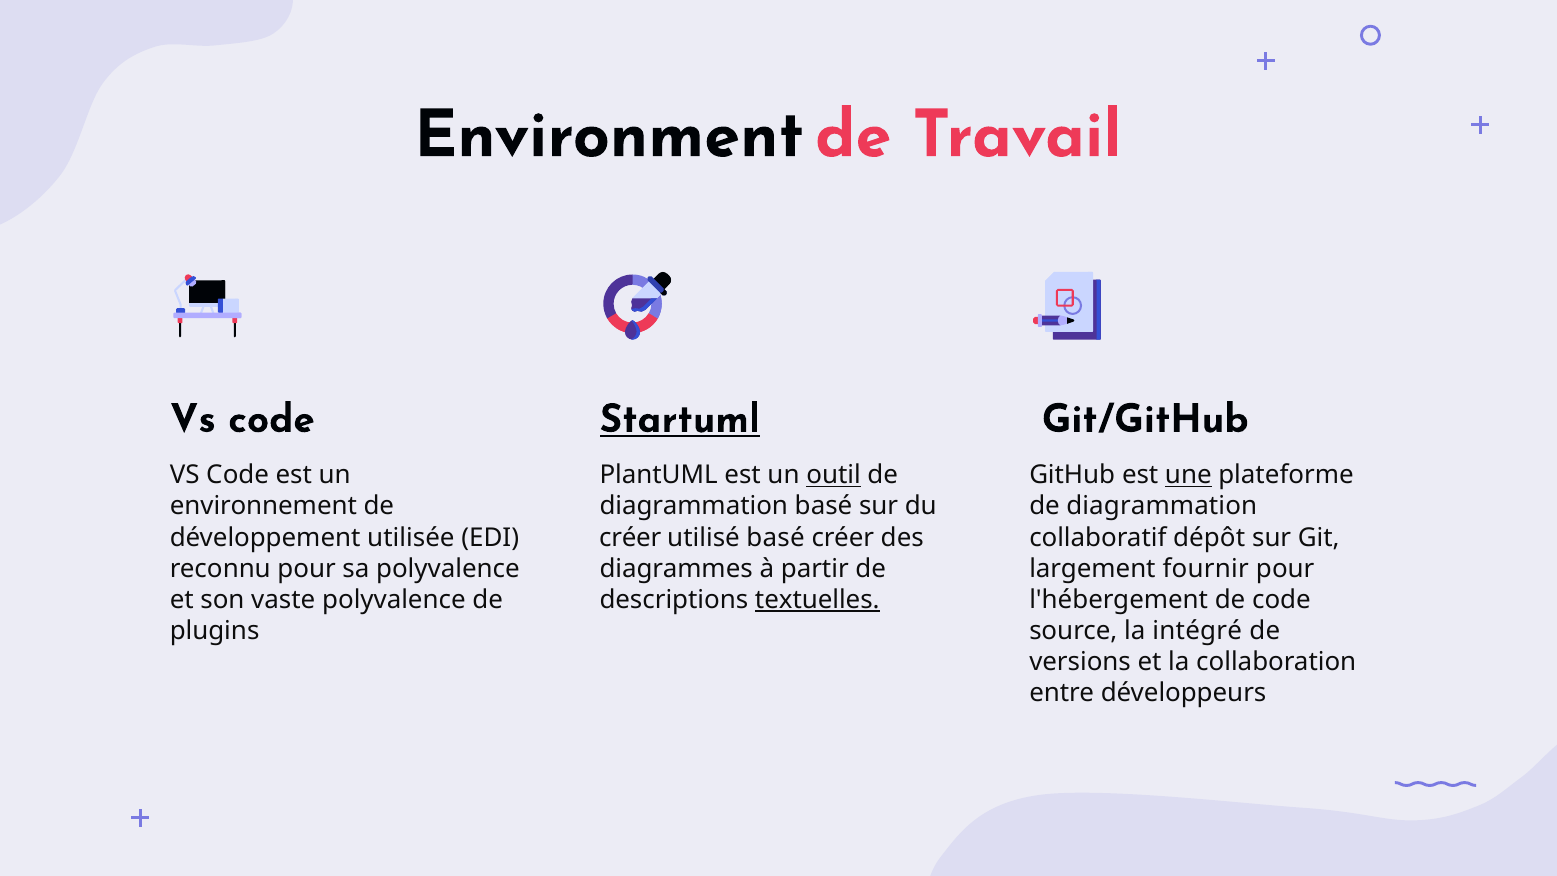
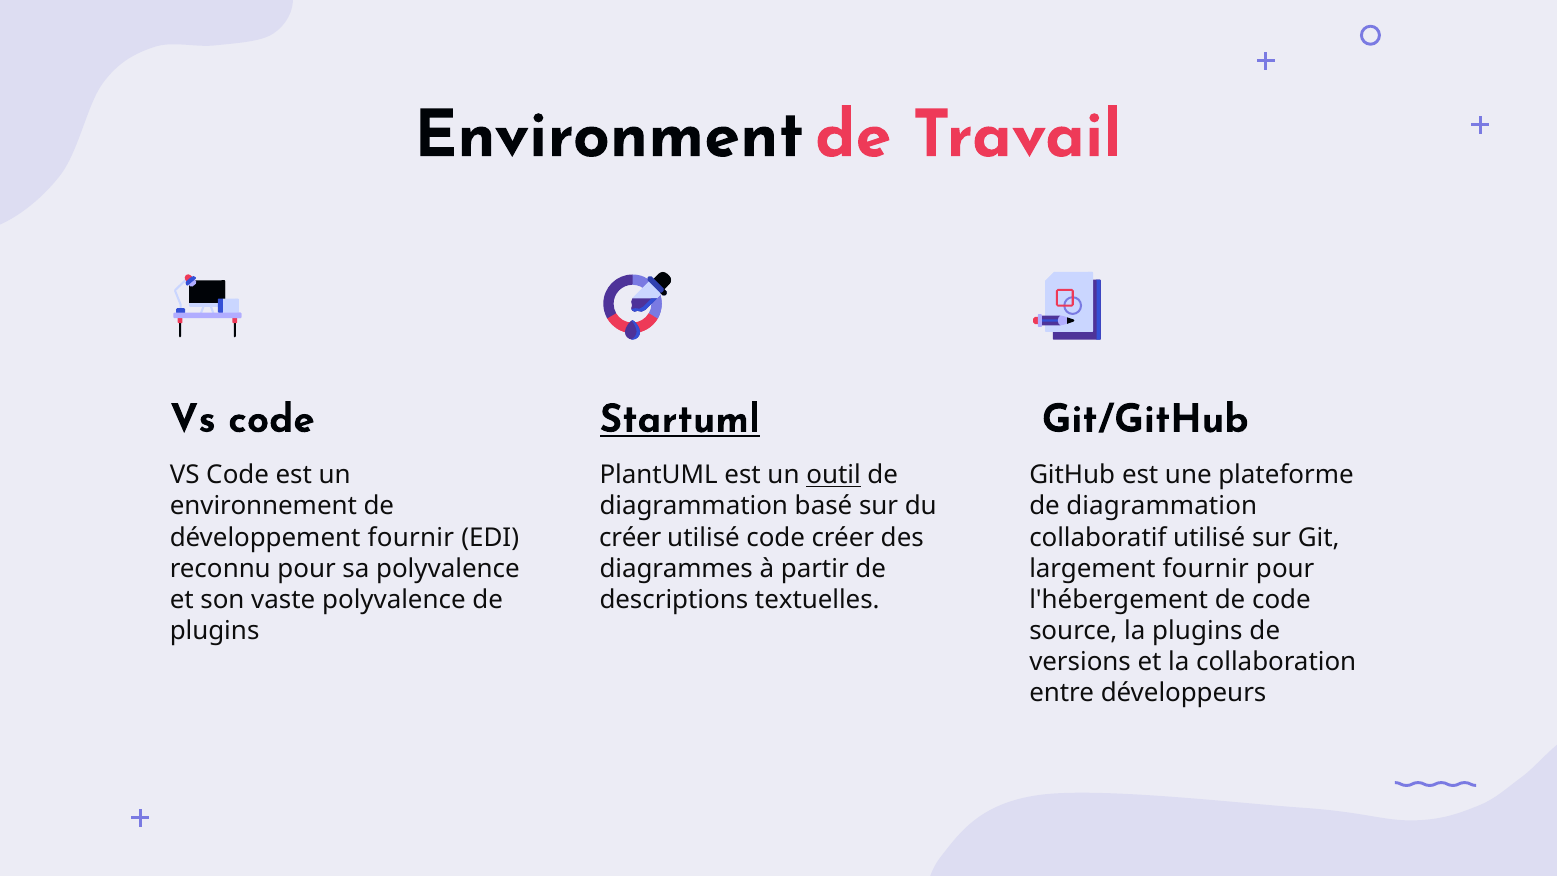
une underline: present -> none (1188, 475)
développement utilisée: utilisée -> fournir (411, 537)
utilisé basé: basé -> code (776, 537)
collaboratif dépôt: dépôt -> utilisé (1209, 537)
textuelles underline: present -> none (817, 600)
la intégré: intégré -> plugins (1197, 631)
